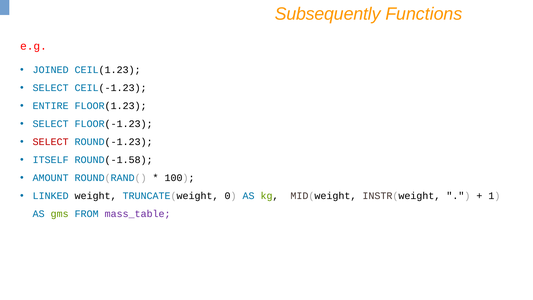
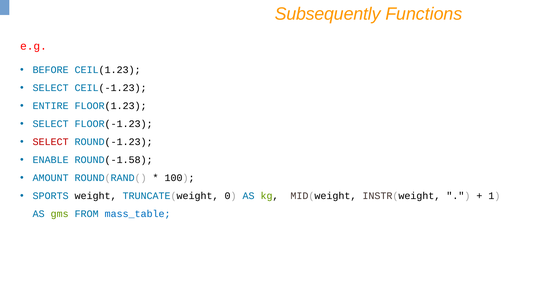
JOINED: JOINED -> BEFORE (51, 70)
ITSELF: ITSELF -> ENABLE (51, 160)
LINKED: LINKED -> SPORTS (51, 196)
mass_table colour: purple -> blue (138, 214)
